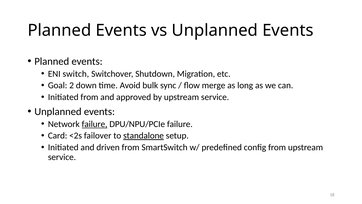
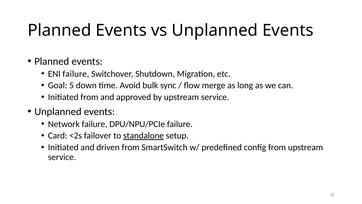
ENI switch: switch -> failure (76, 74)
2: 2 -> 5 (72, 85)
failure underline: present -> none (95, 124)
